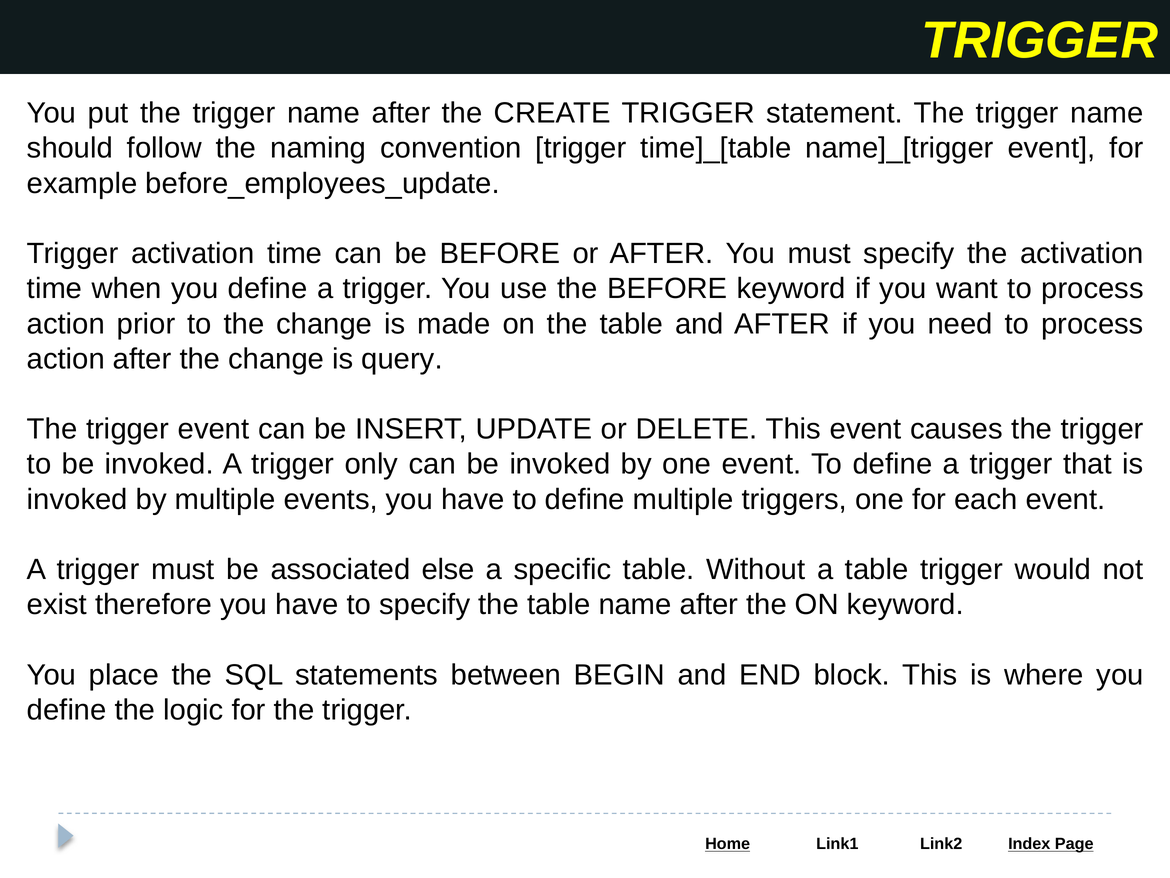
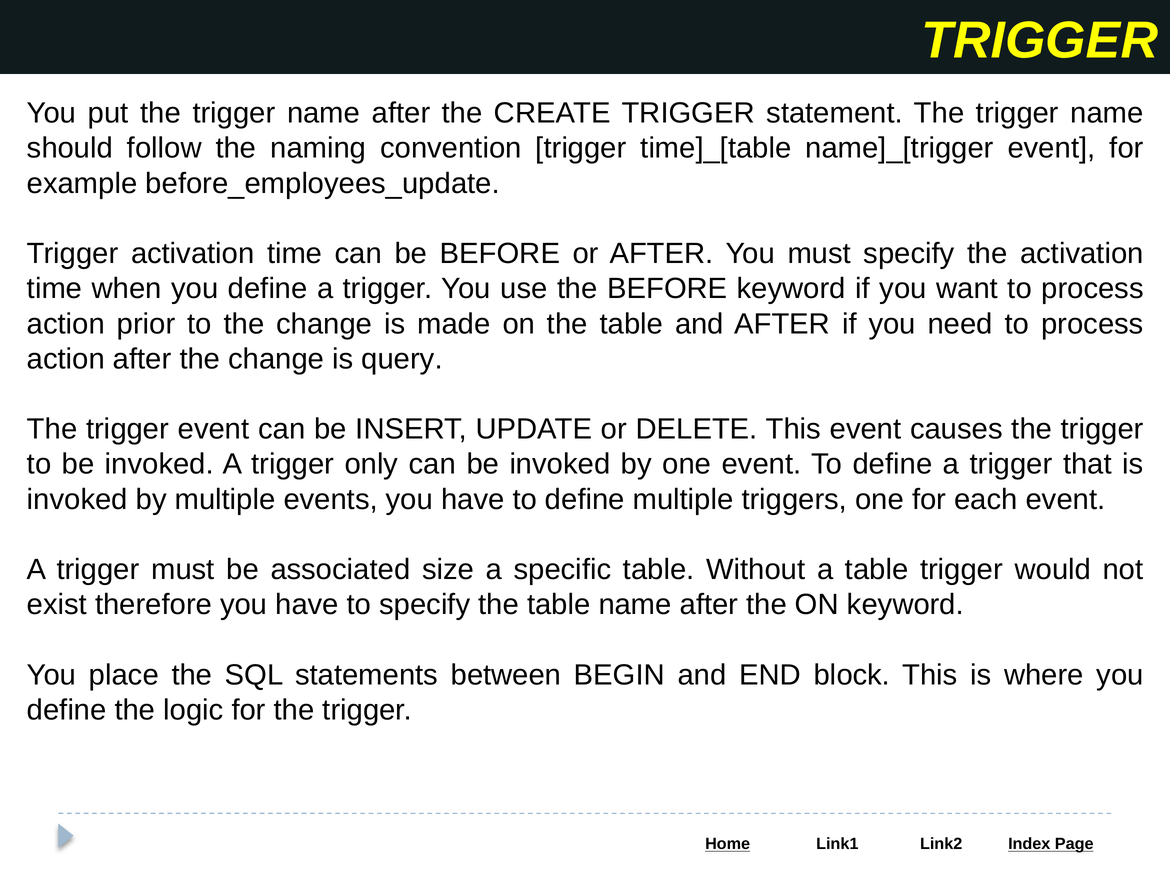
else: else -> size (448, 569)
